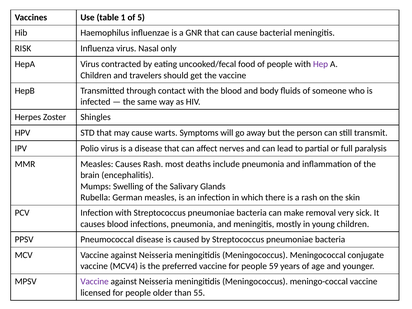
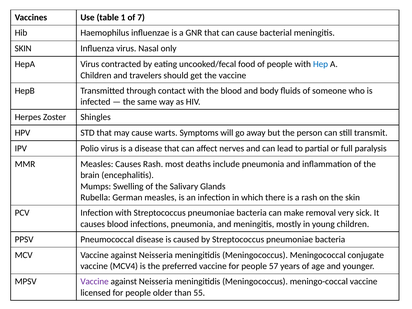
5: 5 -> 7 (141, 18)
RISK: RISK -> SKIN (23, 49)
Hep colour: purple -> blue (321, 64)
59: 59 -> 57 (274, 266)
